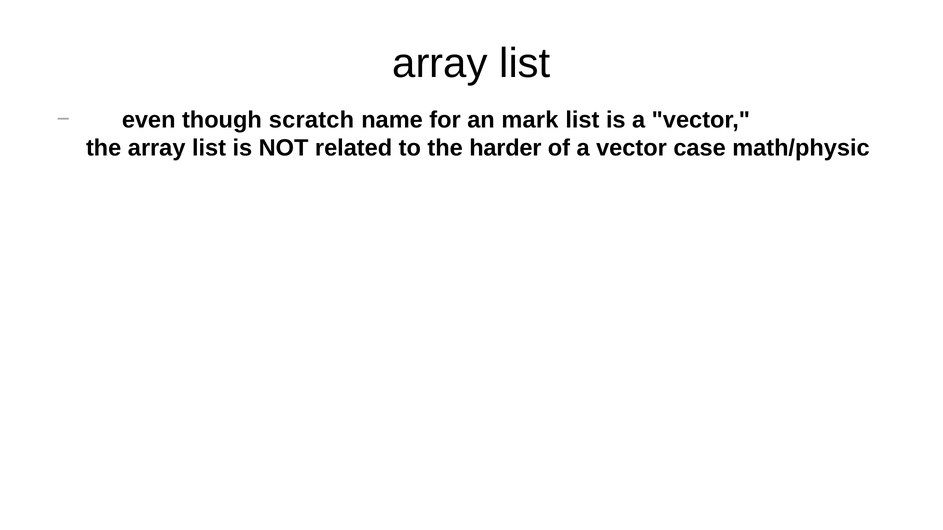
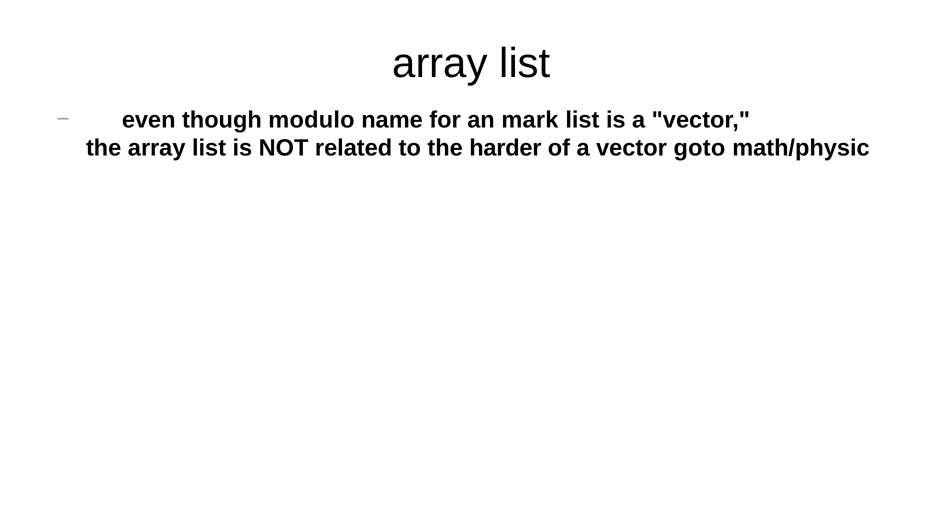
scratch: scratch -> modulo (311, 120)
case: case -> goto (699, 148)
